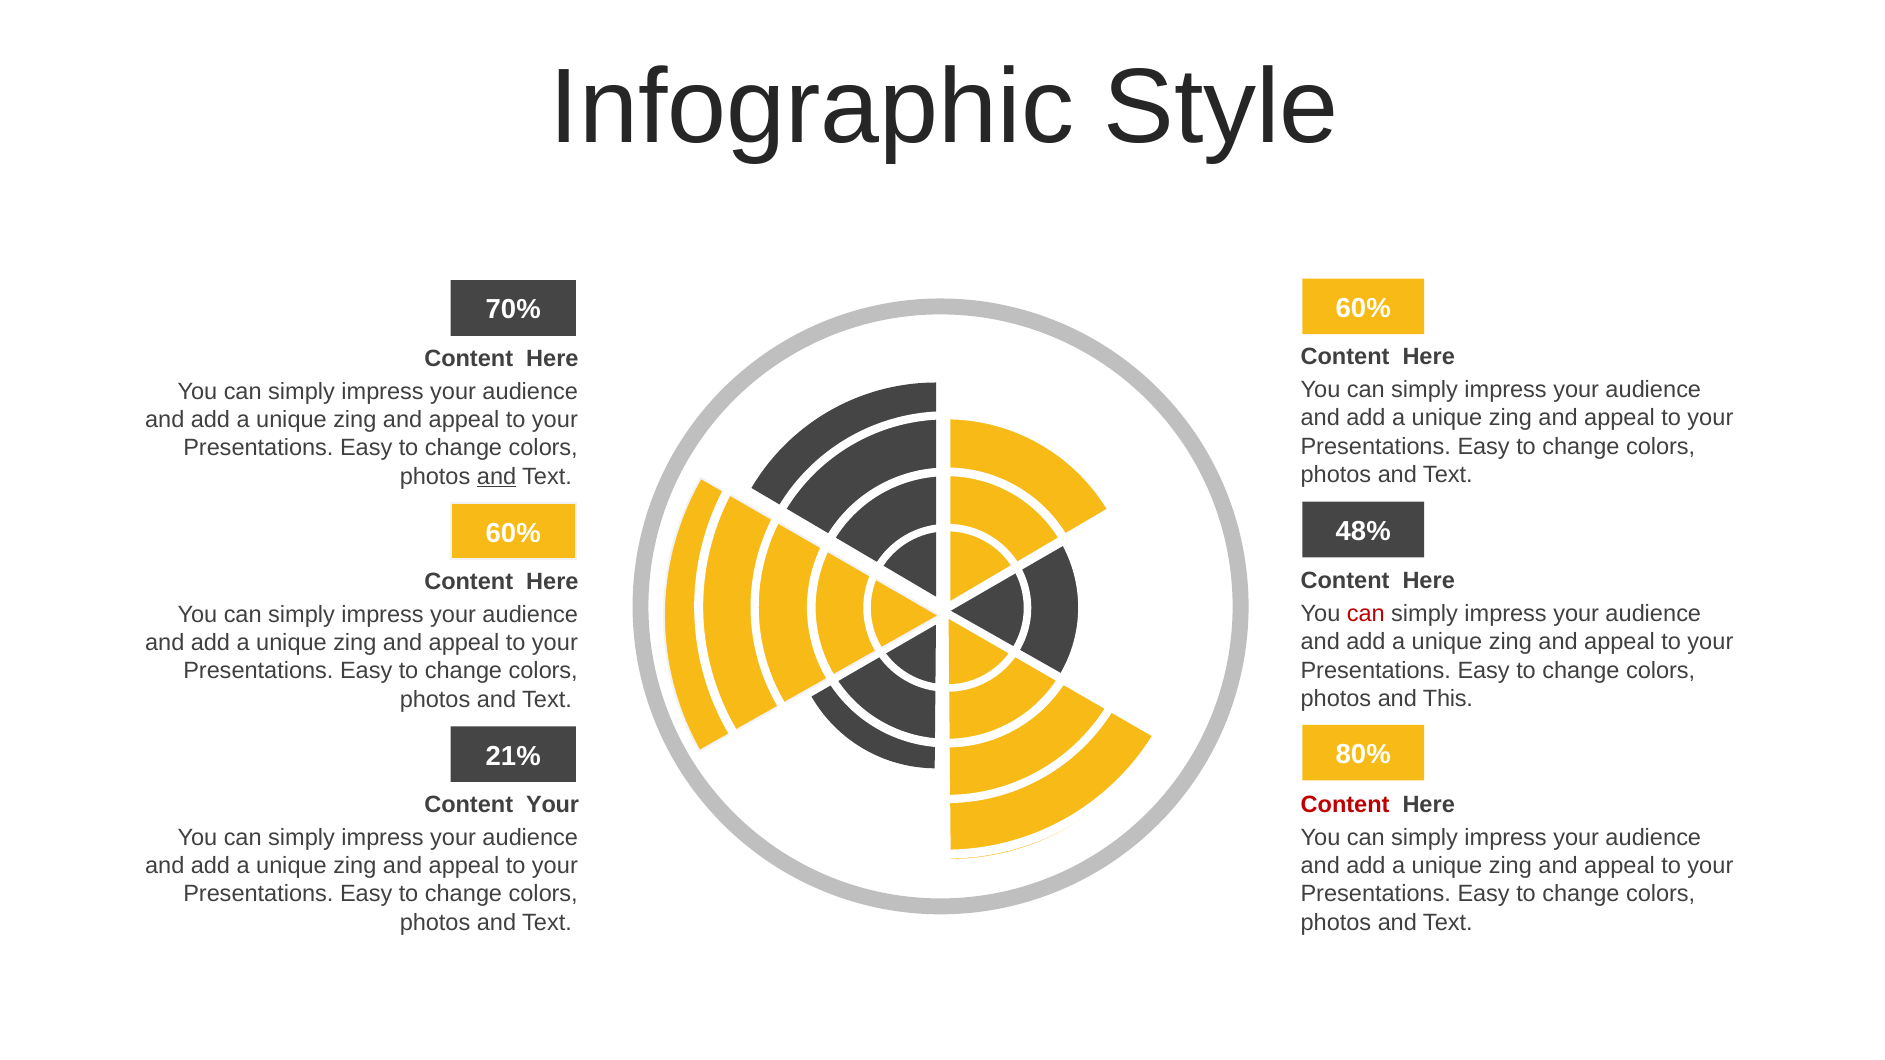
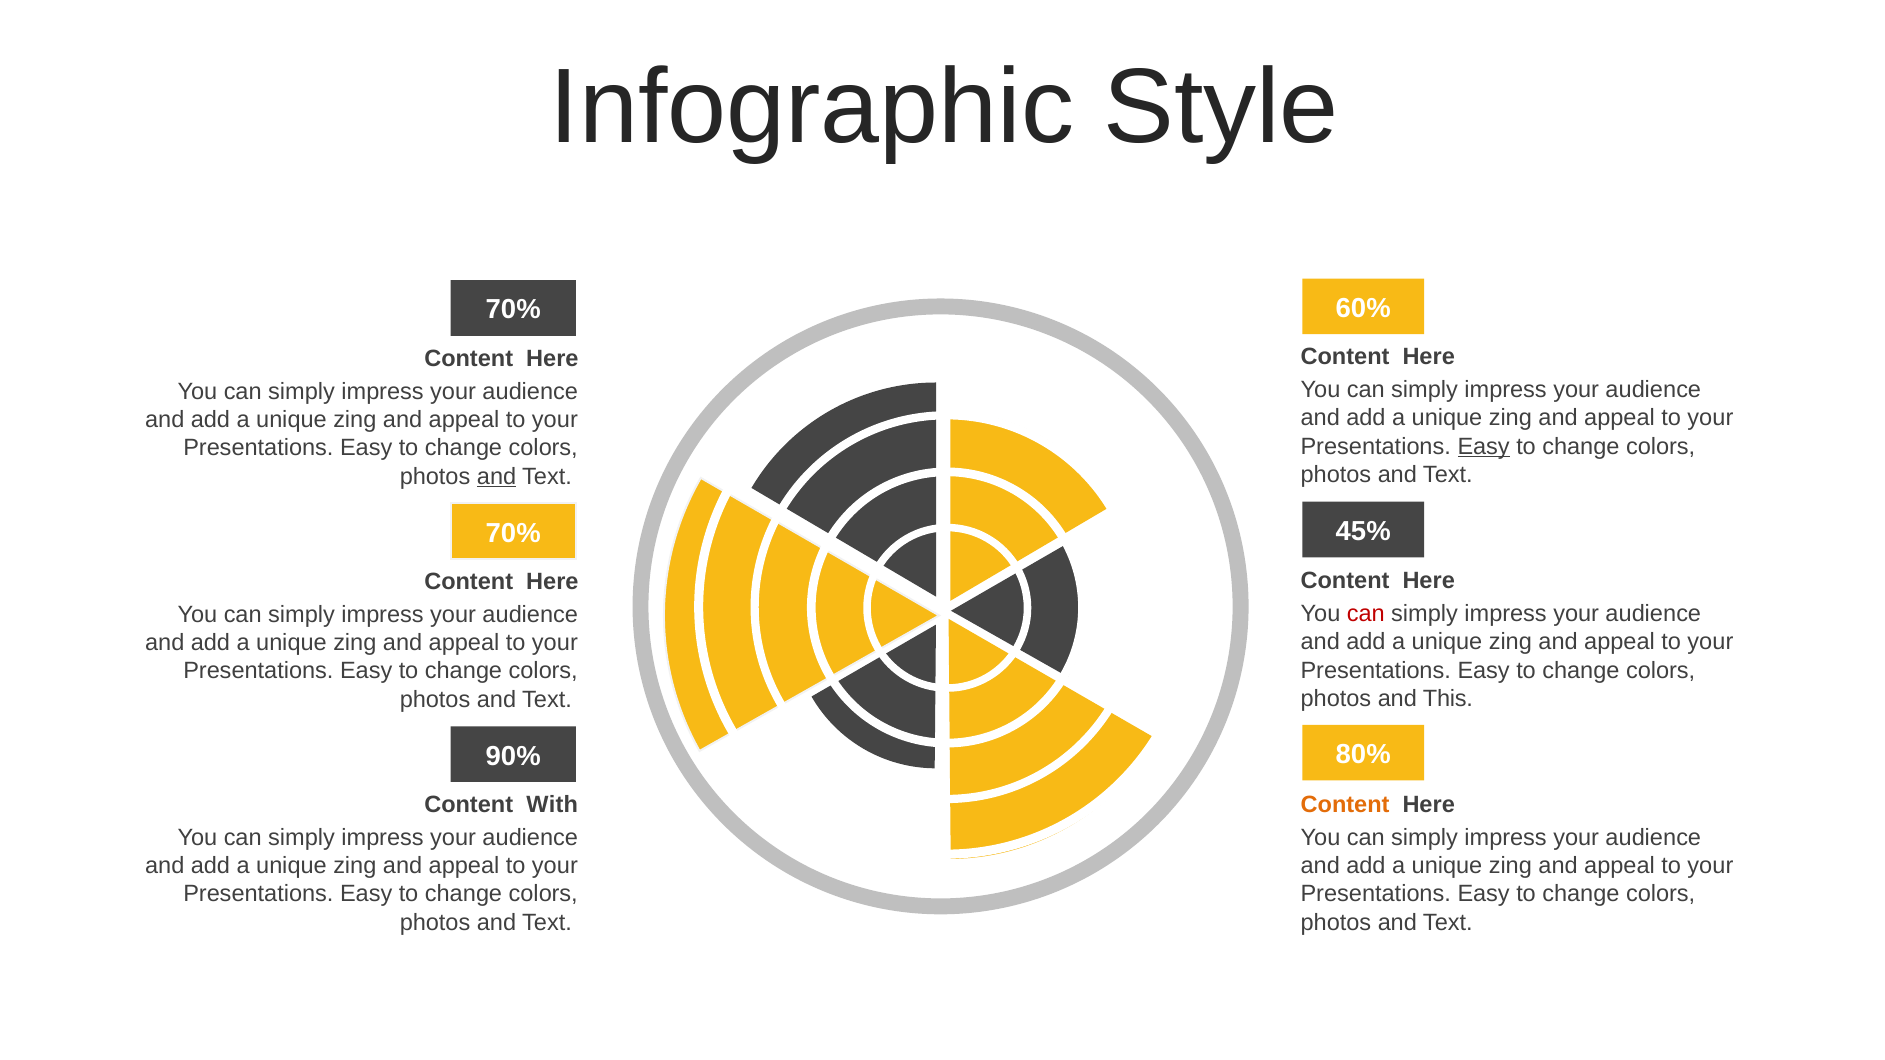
Easy underline: none -> present (1484, 446)
48%: 48% -> 45% (1363, 532)
60%: 60% -> 70% (513, 533)
21%: 21% -> 90% (513, 756)
Content Your: Your -> With (552, 805)
Content colour: red -> orange (1345, 805)
